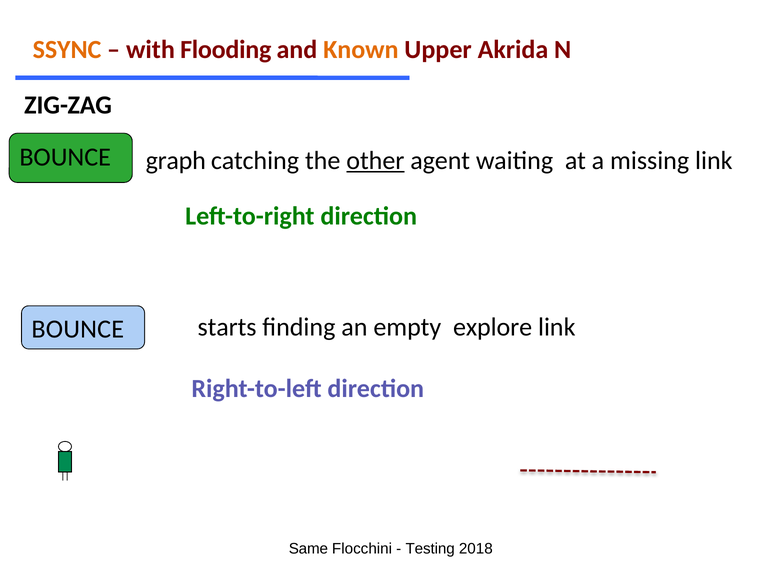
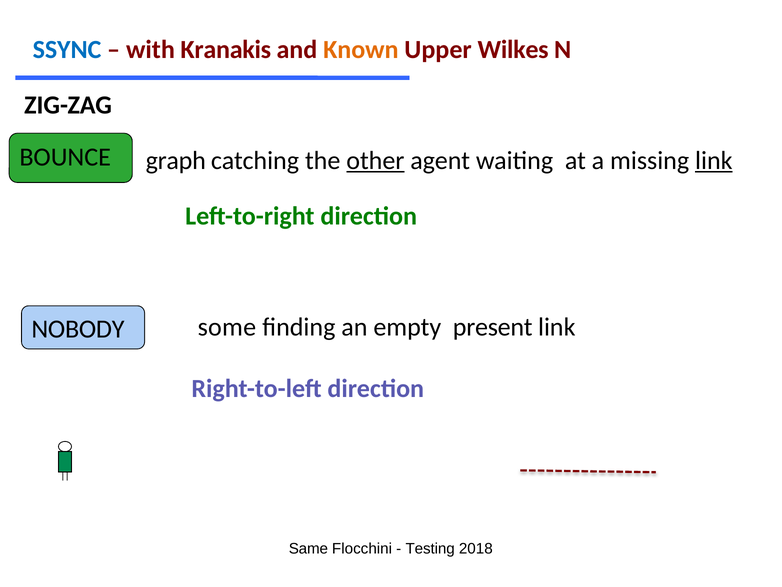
SSYNC colour: orange -> blue (67, 50)
Flooding: Flooding -> Kranakis (226, 50)
Akrida: Akrida -> Wilkes (513, 50)
link underline: none -> present (714, 161)
starts: starts -> some (227, 327)
explore: explore -> present (493, 327)
BOUNCE: BOUNCE -> NOBODY (78, 329)
